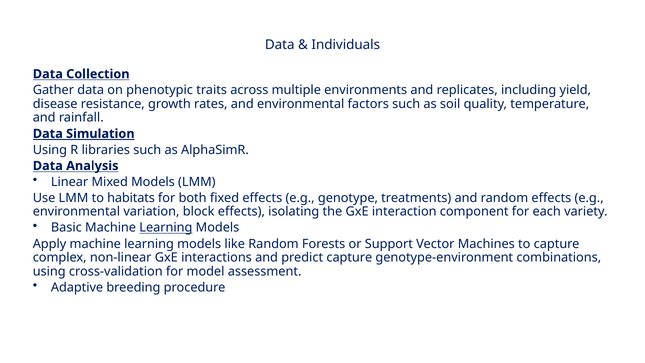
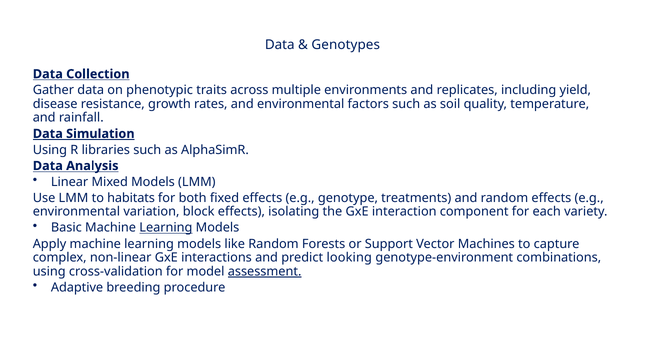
Individuals: Individuals -> Genotypes (346, 45)
predict capture: capture -> looking (349, 257)
assessment underline: none -> present (265, 271)
